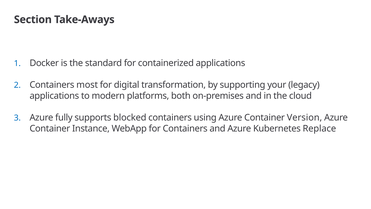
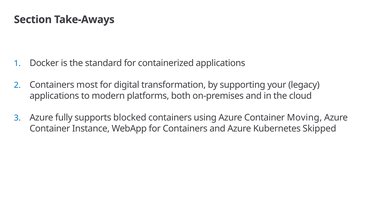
Version: Version -> Moving (304, 118)
Replace: Replace -> Skipped (319, 128)
